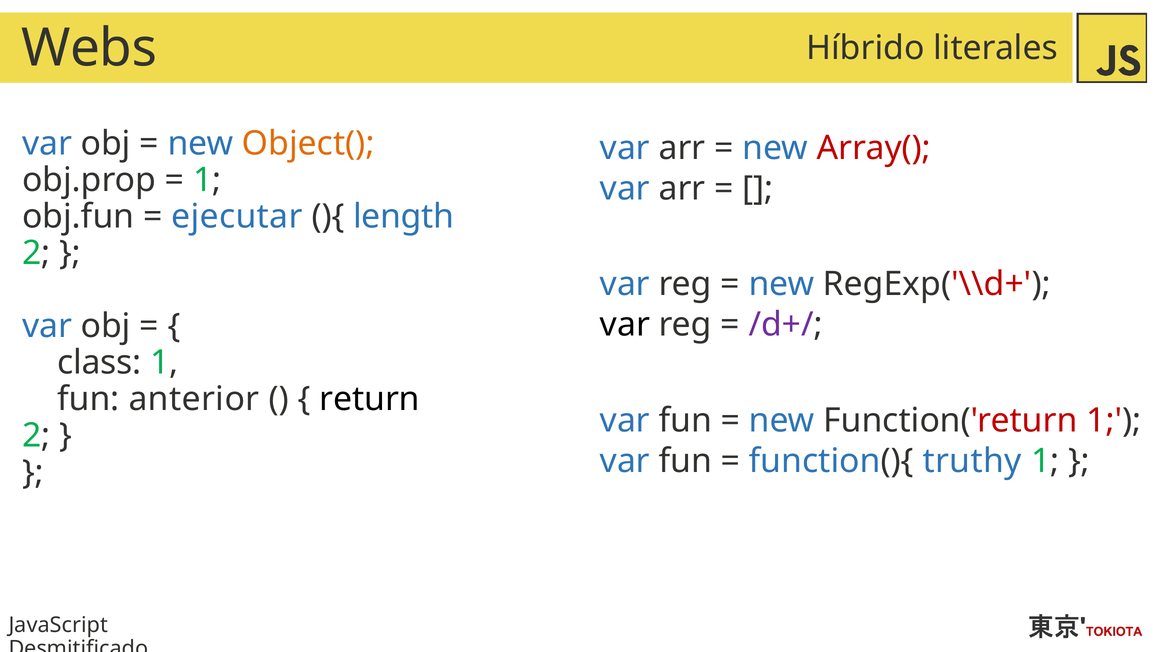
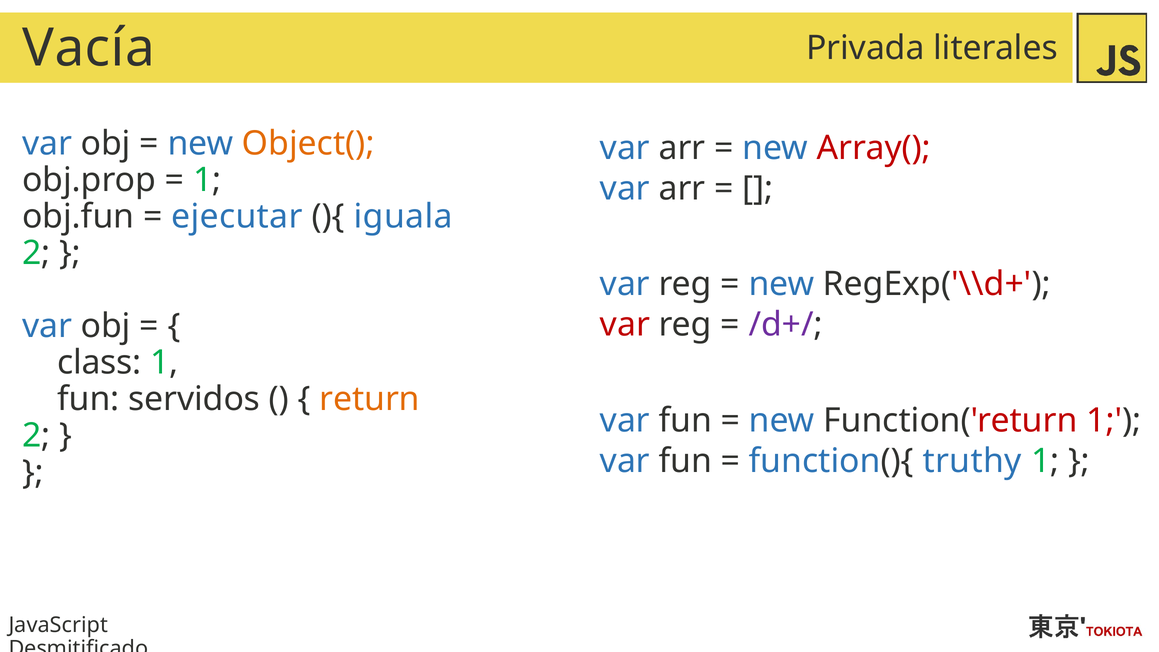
Webs: Webs -> Vacía (89, 48)
Híbrido: Híbrido -> Privada (865, 48)
length: length -> iguala (403, 217)
var colour: black -> red (625, 325)
anterior: anterior -> servidos (194, 399)
return colour: black -> orange (370, 399)
